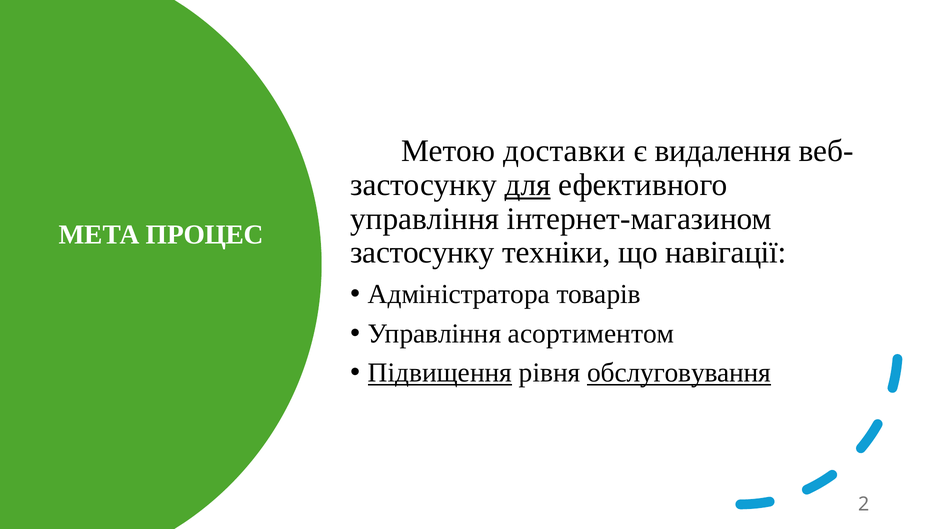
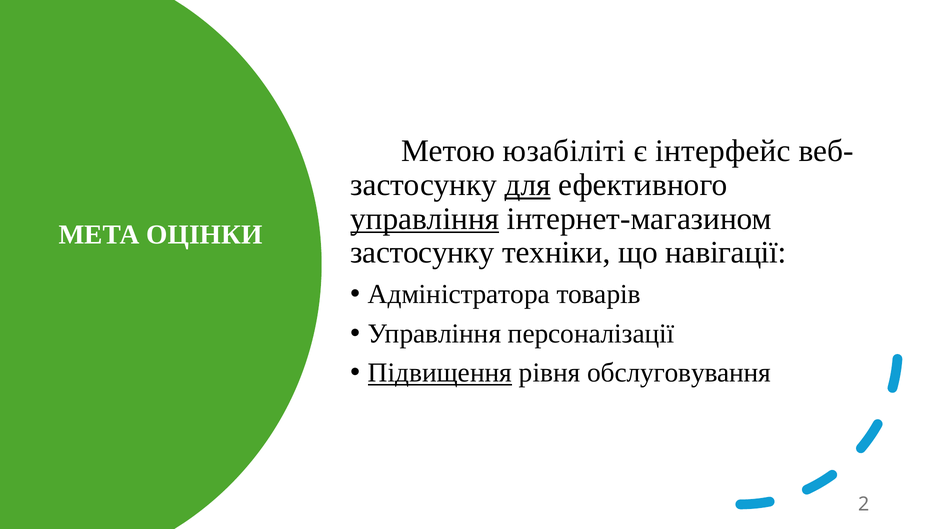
доставки: доставки -> юзабіліті (564, 151)
видалення: видалення -> інтерфейс (723, 151)
управління underline: none -> present (425, 219)
ПРОЦЕС: ПРОЦЕС -> ОЦІНКИ (205, 235)
асортиментом: асортиментом -> персоналізації (591, 334)
обслуговування underline: present -> none (679, 373)
